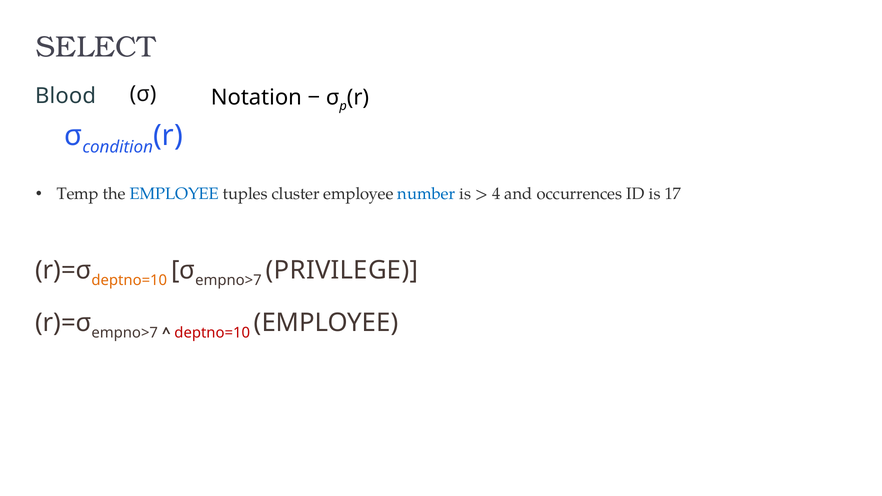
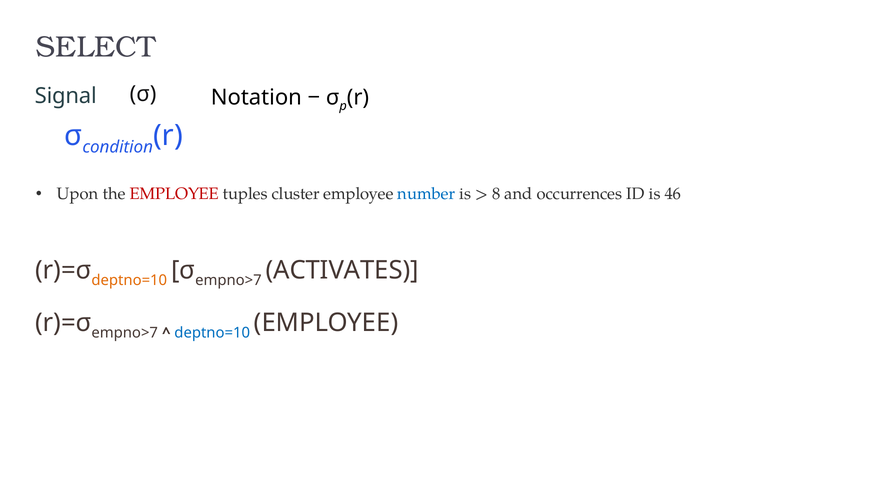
Blood: Blood -> Signal (66, 96)
Temp: Temp -> Upon (78, 194)
EMPLOYEE colour: blue -> red (174, 194)
4: 4 -> 8 (496, 194)
17: 17 -> 46 (673, 194)
PRIVILEGE: PRIVILEGE -> ACTIVATES (342, 270)
deptno=10 colour: red -> blue (212, 333)
